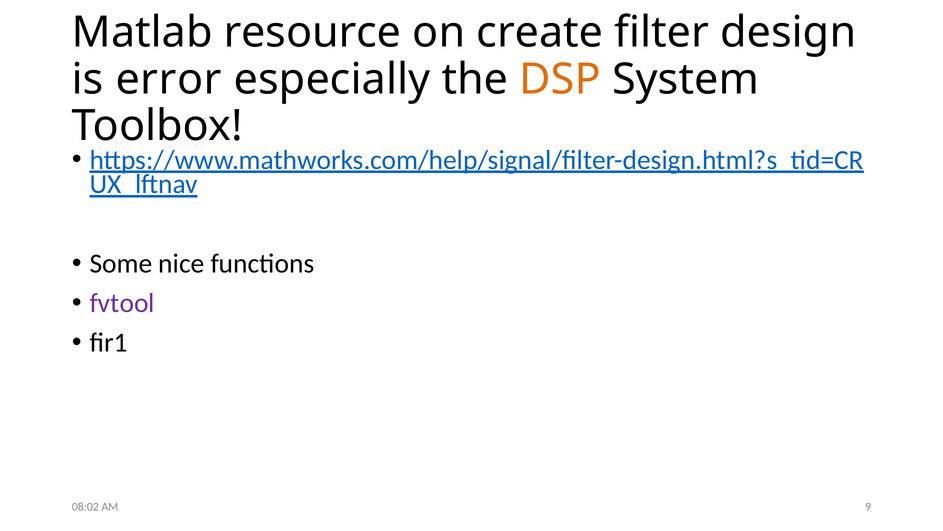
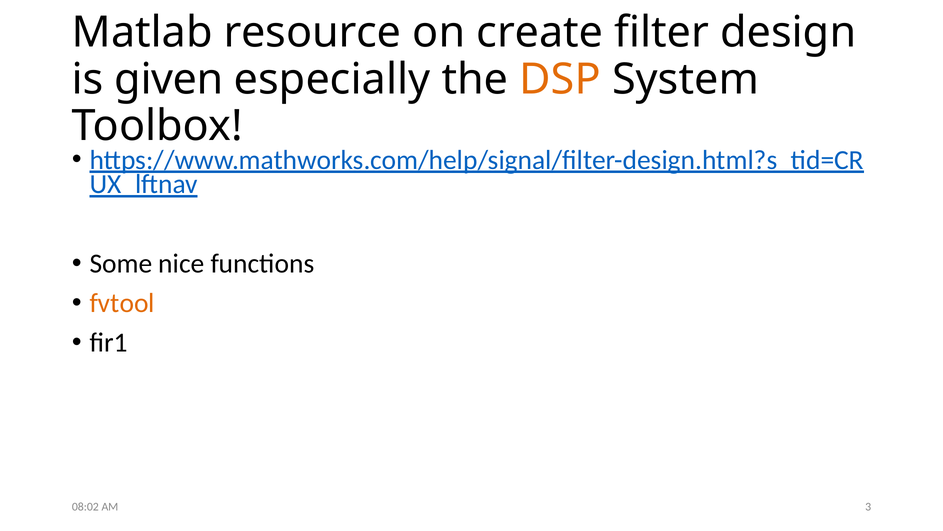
error: error -> given (169, 79)
fvtool colour: purple -> orange (122, 303)
9: 9 -> 3 (868, 506)
